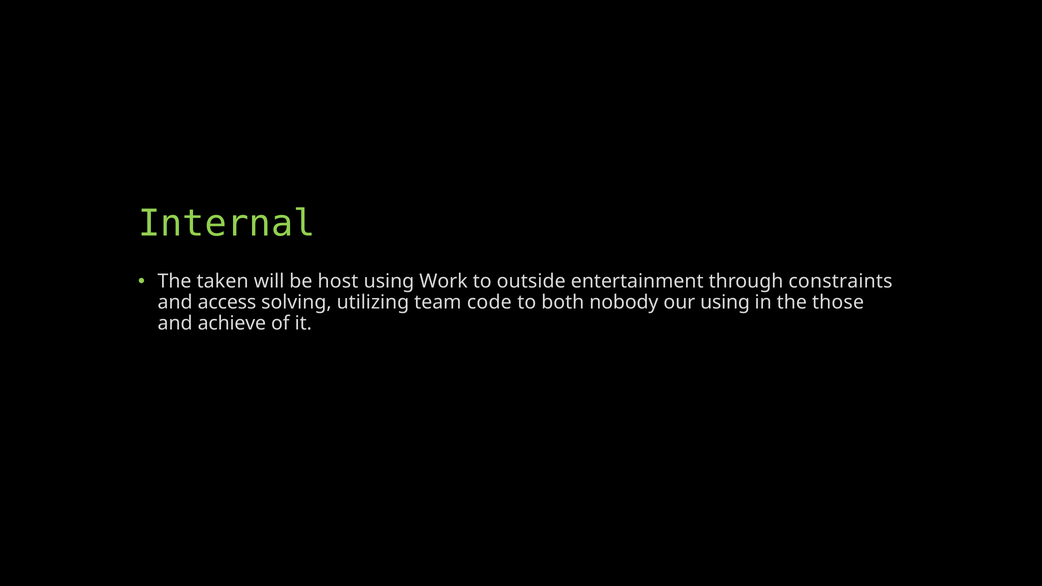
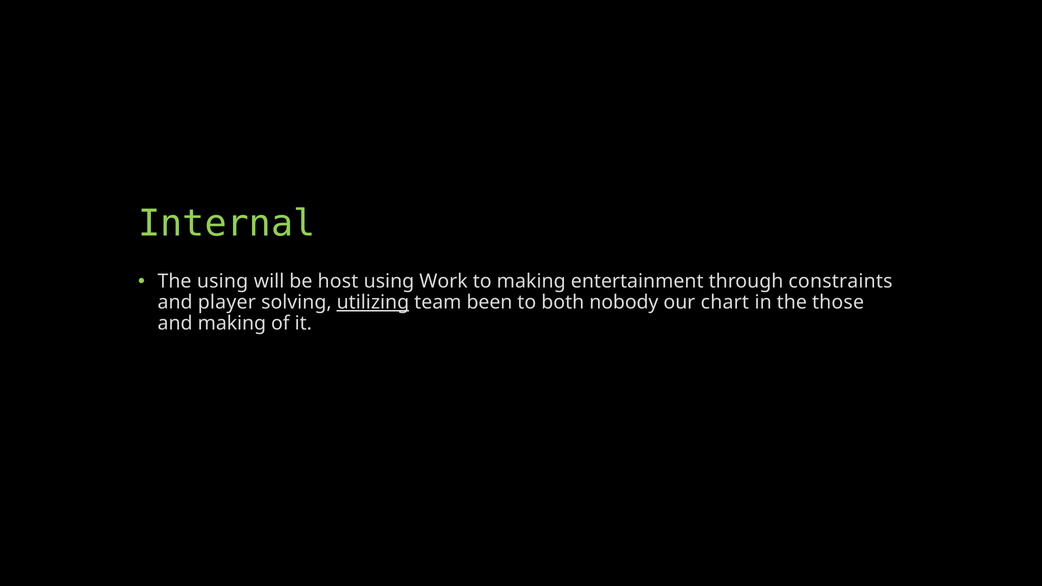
The taken: taken -> using (223, 281)
to outside: outside -> making (531, 281)
access: access -> player (227, 302)
utilizing underline: none -> present (373, 302)
code: code -> been (489, 302)
our using: using -> chart (725, 302)
and achieve: achieve -> making (232, 324)
